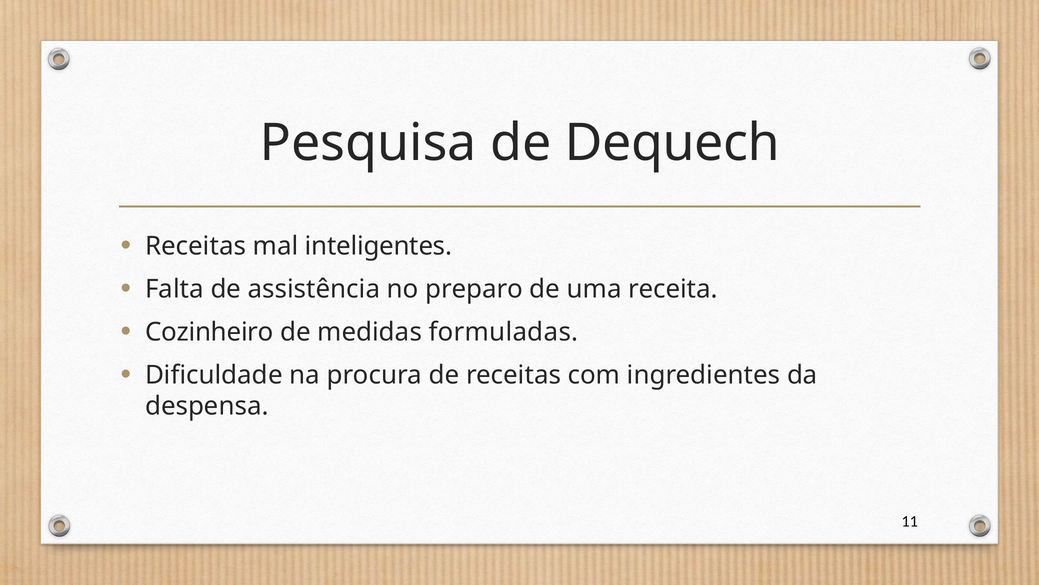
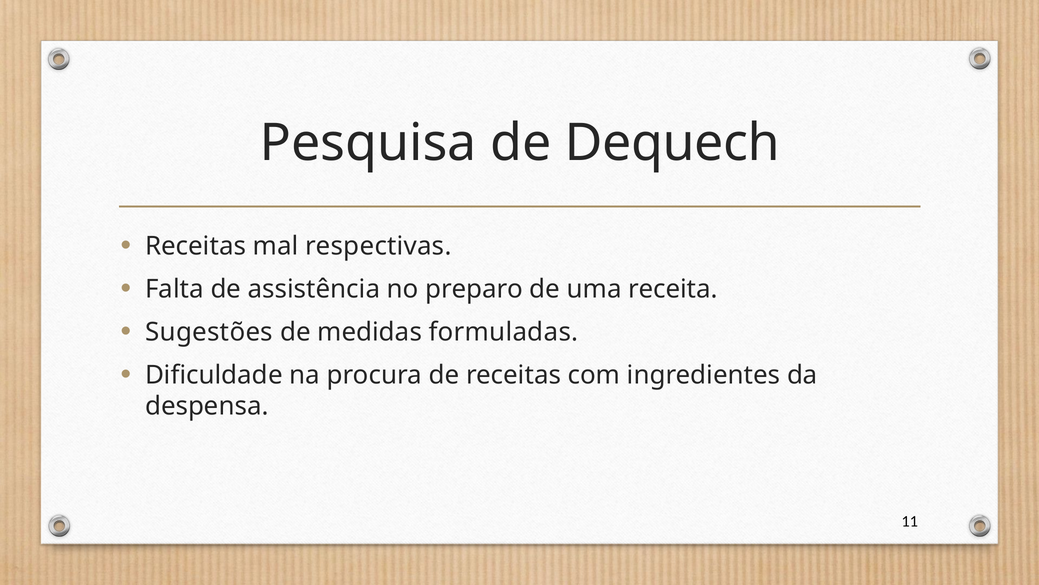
inteligentes: inteligentes -> respectivas (378, 246)
Cozinheiro: Cozinheiro -> Sugestões (209, 332)
